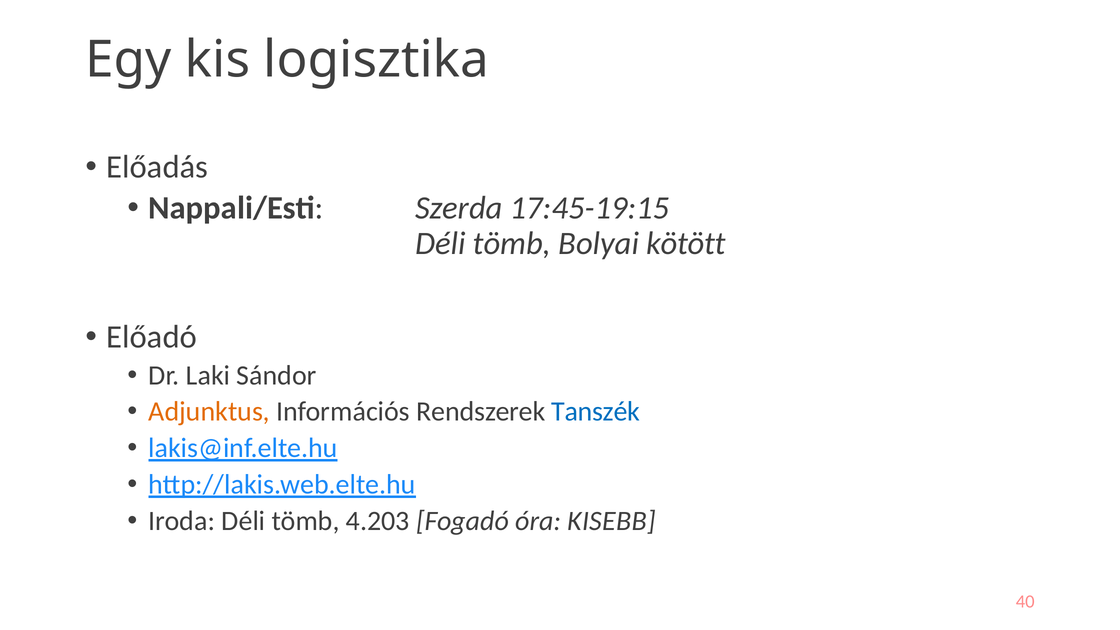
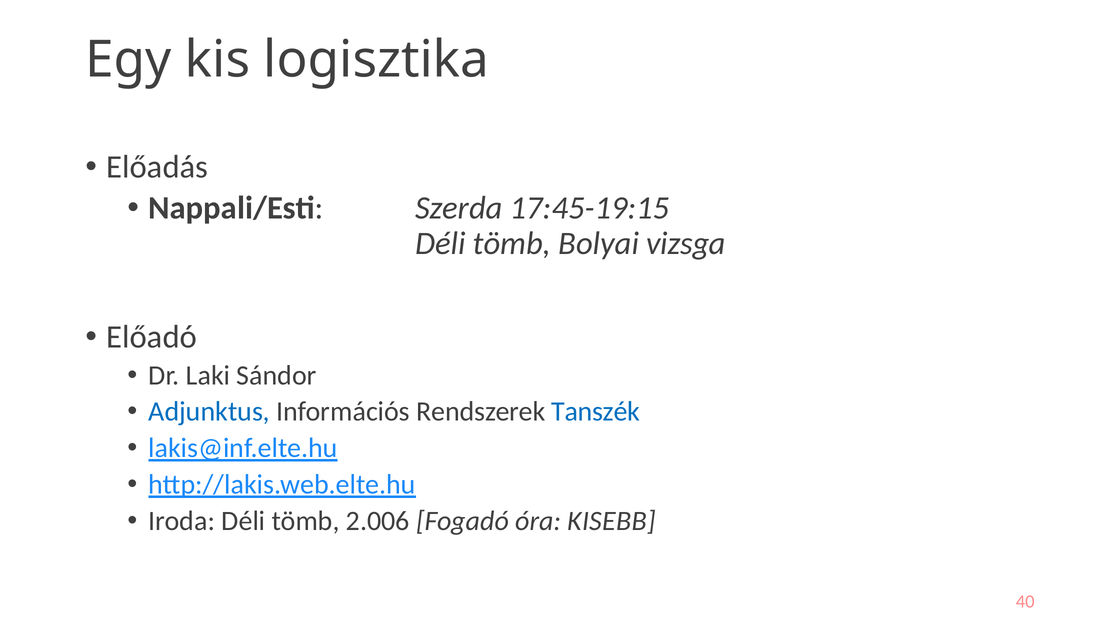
kötött: kötött -> vizsga (686, 243)
Adjunktus colour: orange -> blue (209, 412)
4.203: 4.203 -> 2.006 (378, 521)
